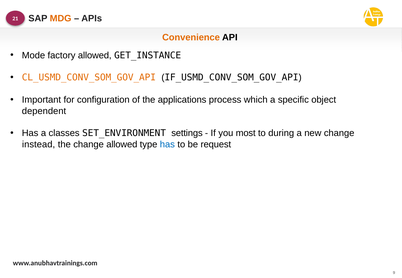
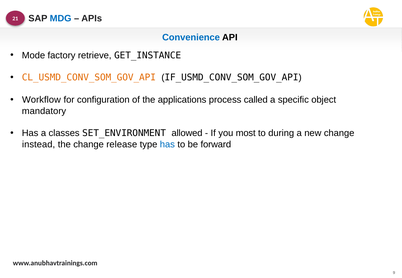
MDG colour: orange -> blue (61, 19)
Convenience colour: orange -> blue (191, 37)
factory allowed: allowed -> retrieve (95, 55)
Important: Important -> Workflow (41, 100)
which: which -> called (256, 100)
dependent: dependent -> mandatory (44, 111)
settings: settings -> allowed (187, 133)
change allowed: allowed -> release (122, 144)
request: request -> forward (216, 144)
